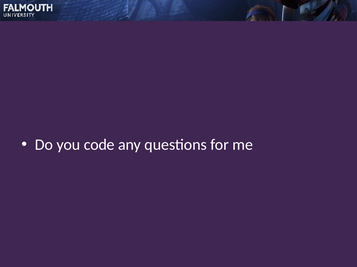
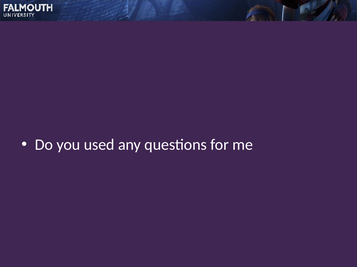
code: code -> used (99, 145)
